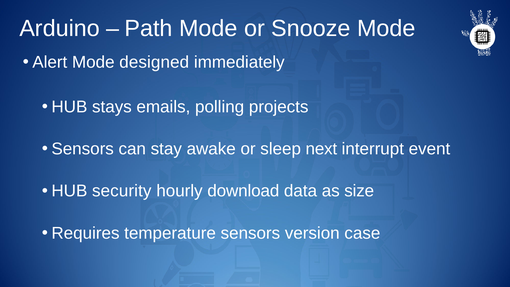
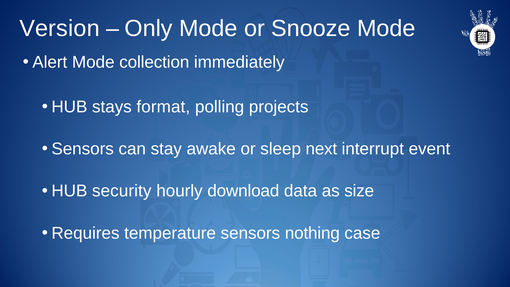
Arduino: Arduino -> Version (59, 29)
Path: Path -> Only (149, 29)
designed: designed -> collection (154, 62)
emails: emails -> format (163, 107)
version: version -> nothing (312, 233)
